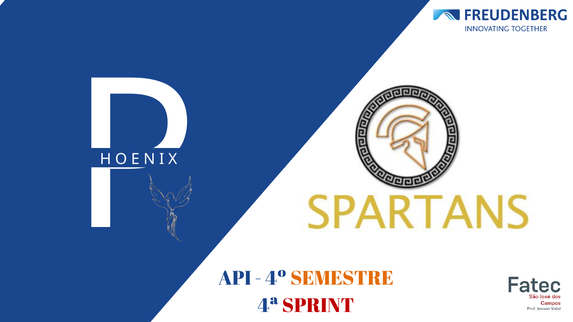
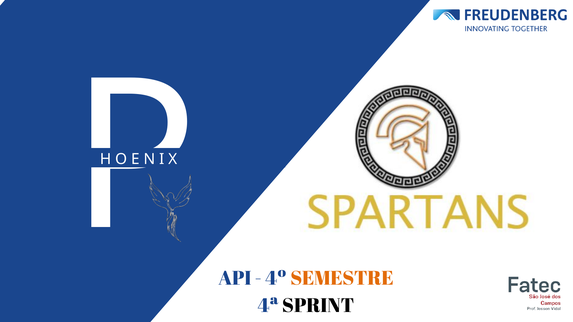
SPRINT colour: red -> black (318, 306)
